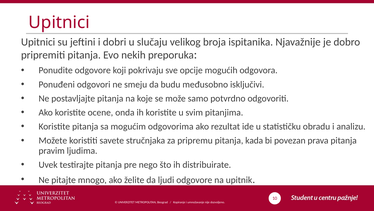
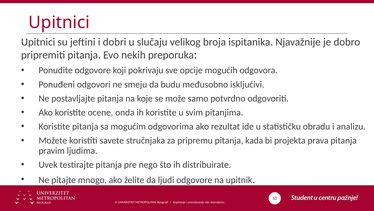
povezan: povezan -> projekta (290, 140)
